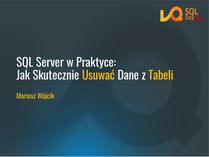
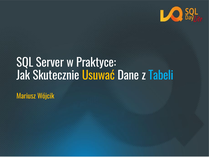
Tabeli colour: yellow -> light blue (161, 76)
